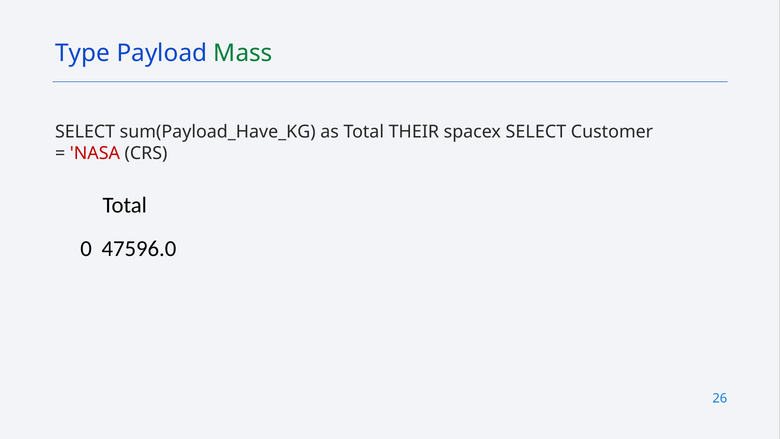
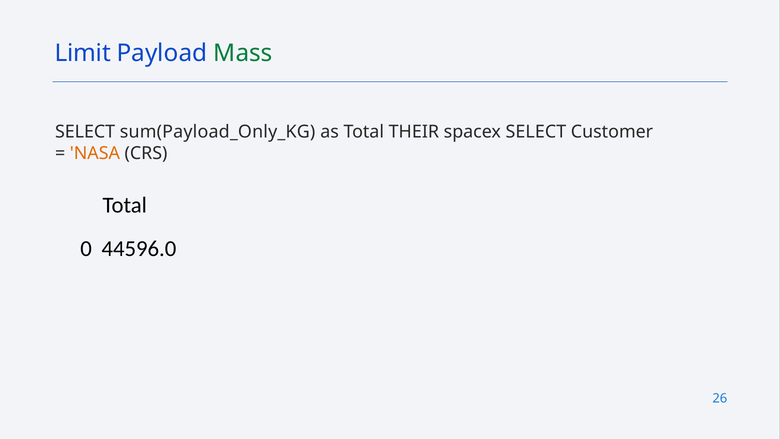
Type: Type -> Limit (83, 53)
sum(Payload_Have_KG: sum(Payload_Have_KG -> sum(Payload_Only_KG (218, 132)
NASA colour: red -> orange (95, 153)
47596.0: 47596.0 -> 44596.0 (139, 248)
